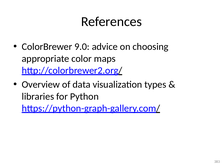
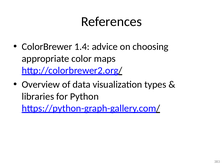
9.0: 9.0 -> 1.4 (82, 47)
